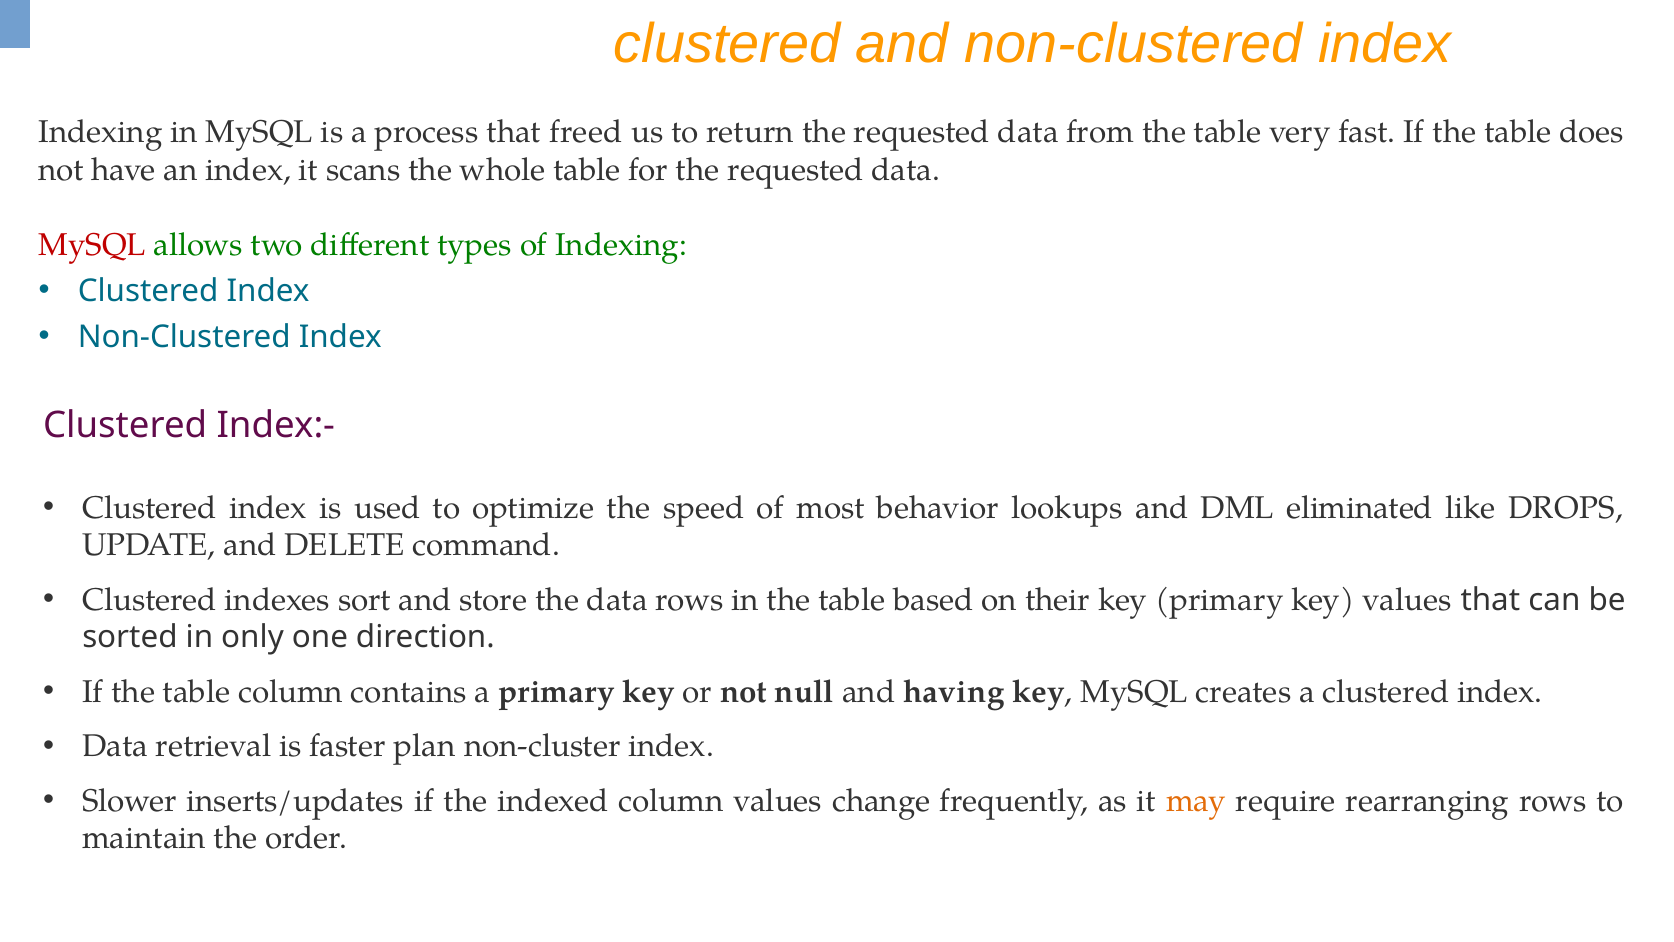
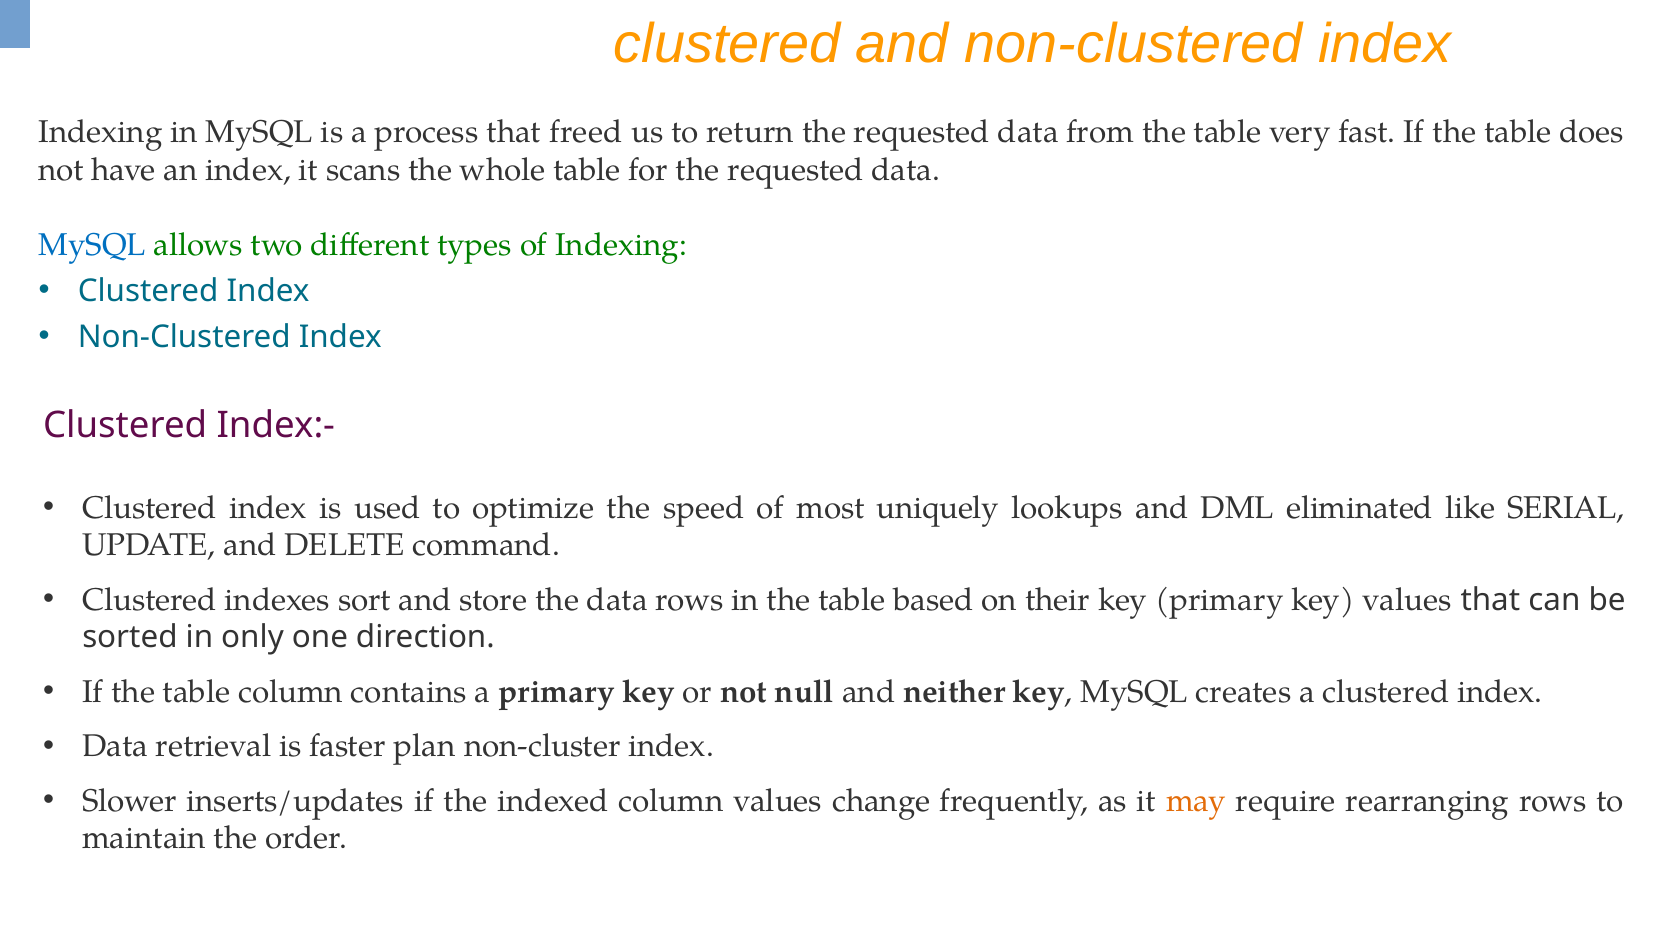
MySQL colour: red -> blue (92, 245)
behavior: behavior -> uniquely (938, 508)
DROPS: DROPS -> SERIAL (1566, 508)
having: having -> neither (954, 692)
